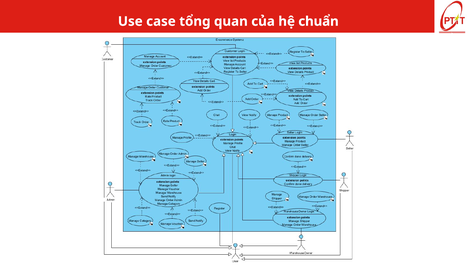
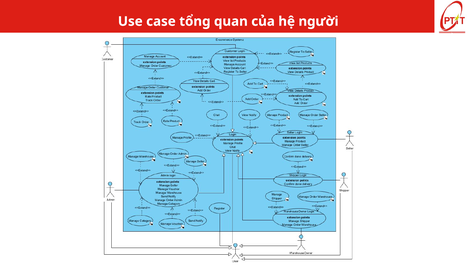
chuẩn: chuẩn -> người (318, 21)
